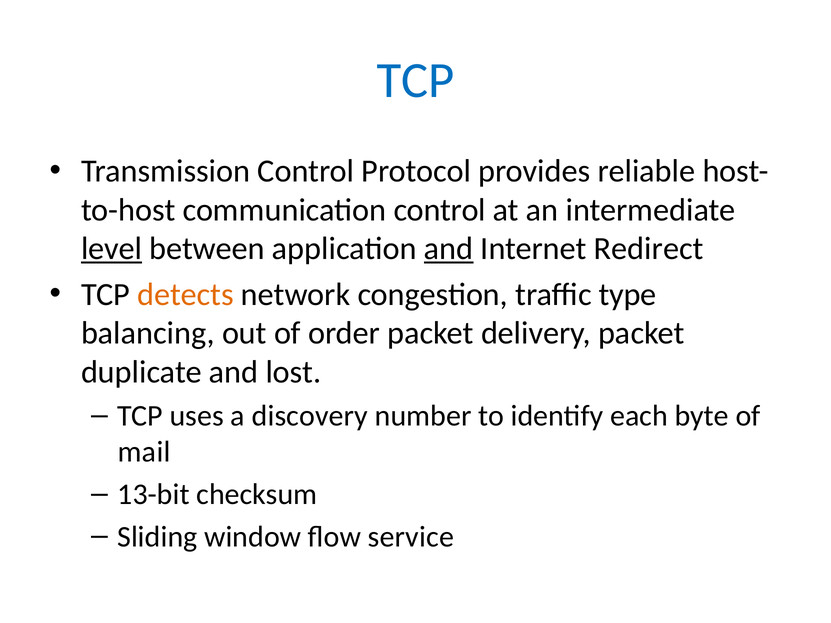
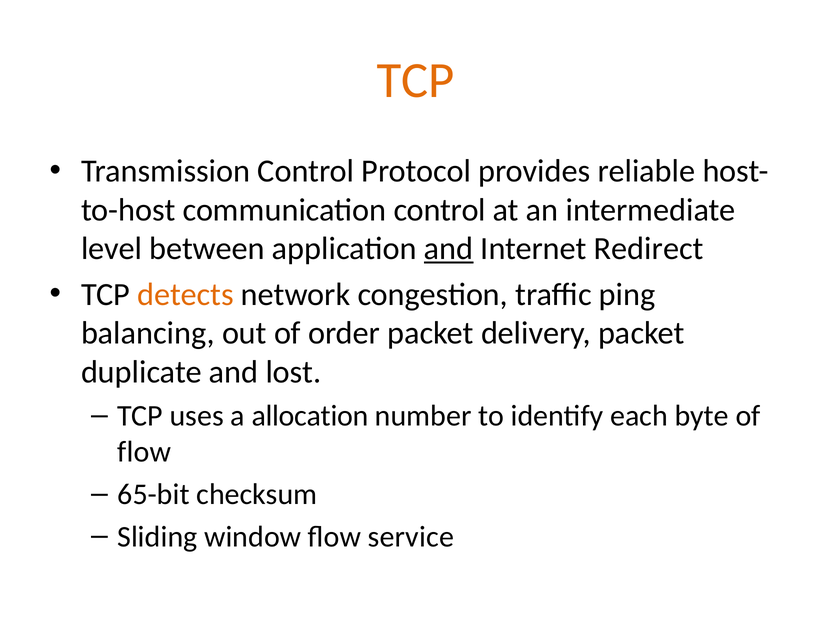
TCP colour: blue -> orange (416, 80)
level underline: present -> none (112, 249)
type: type -> ping (627, 295)
discovery: discovery -> allocation (310, 416)
mail: mail -> flow (144, 452)
13-bit: 13-bit -> 65-bit (154, 494)
